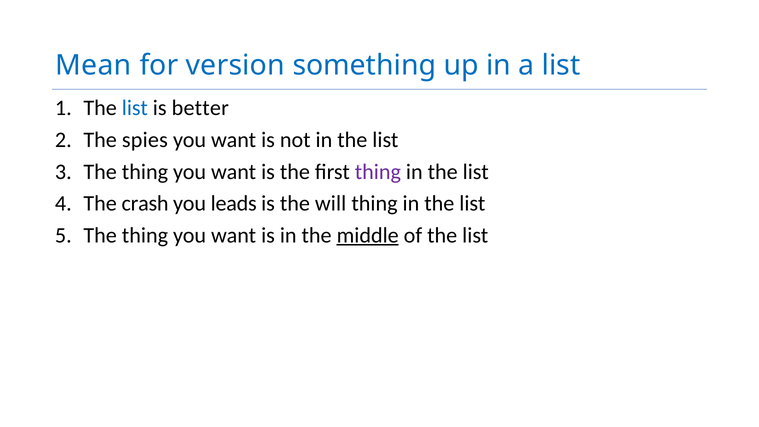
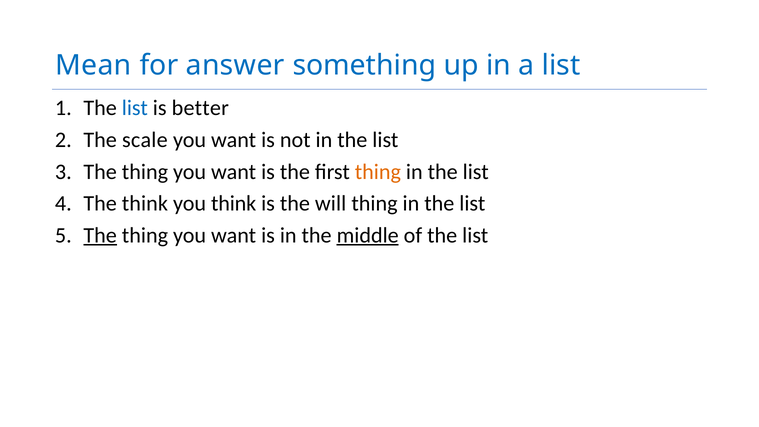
version: version -> answer (235, 65)
spies: spies -> scale (145, 140)
thing colour: purple -> orange (378, 172)
The crash: crash -> think (145, 204)
you leads: leads -> think (234, 204)
The underline: none -> present (100, 235)
